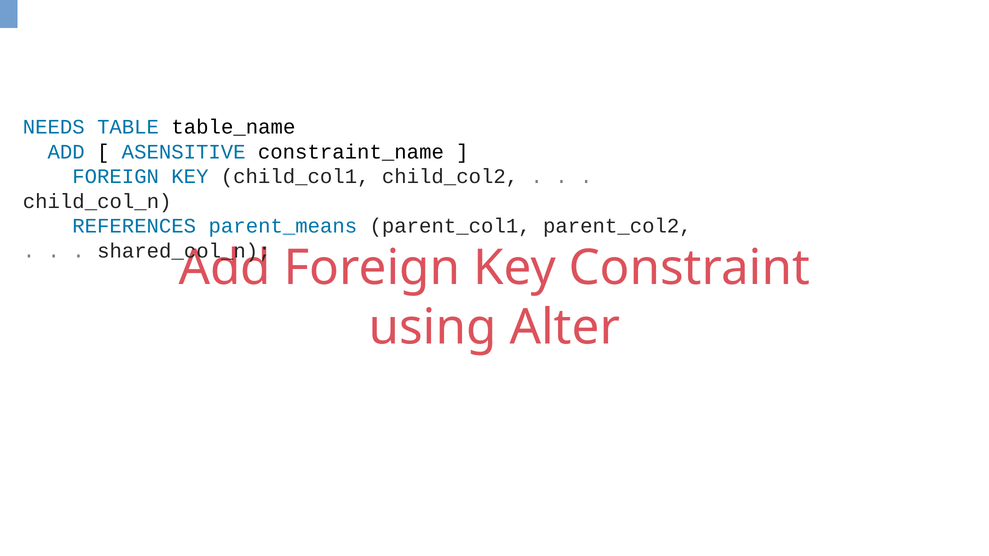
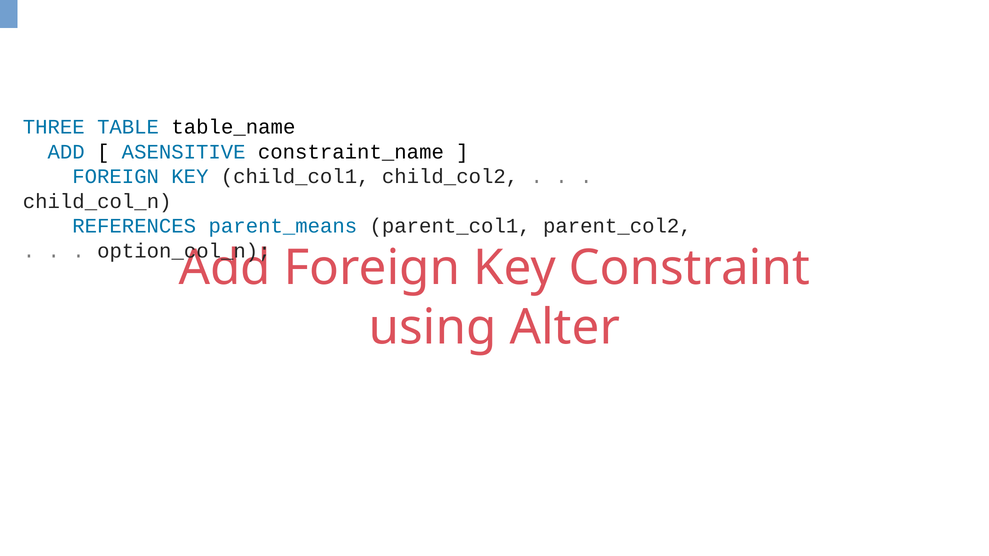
NEEDS: NEEDS -> THREE (54, 127)
shared_col_n: shared_col_n -> option_col_n (184, 251)
